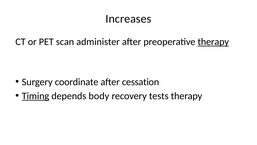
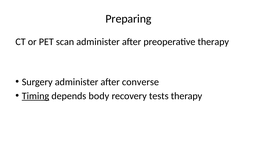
Increases: Increases -> Preparing (129, 19)
therapy underline: present -> none (213, 42)
Surgery coordinate: coordinate -> administer (77, 82)
cessation: cessation -> converse (140, 82)
